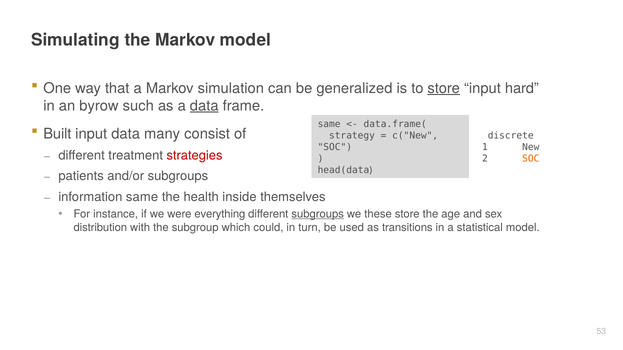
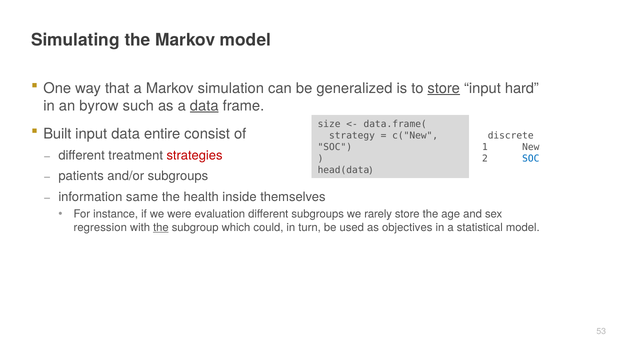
same: same -> size (329, 124)
many: many -> entire (162, 134)
SOC colour: orange -> blue (531, 159)
everything: everything -> evaluation (220, 214)
subgroups underline: present -> none (318, 214)
these: these -> rarely (378, 214)
distribution: distribution -> regression (100, 228)
the underline: none -> present (161, 228)
transitions: transitions -> objectives (407, 228)
